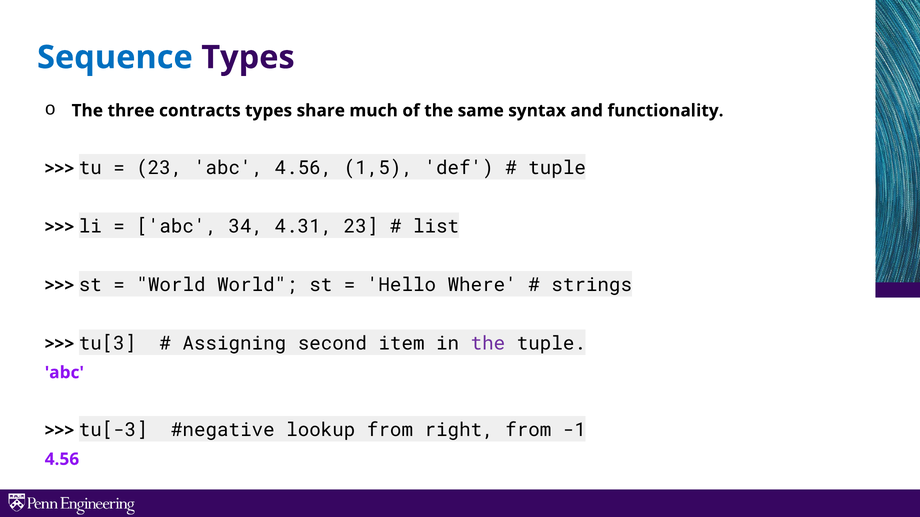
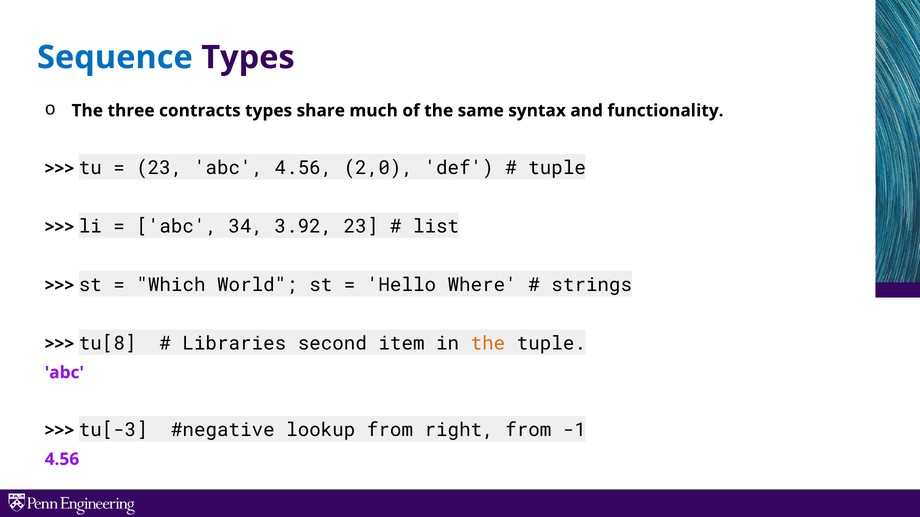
1,5: 1,5 -> 2,0 (378, 168)
4.31: 4.31 -> 3.92 (303, 227)
World: World -> Which (171, 285)
tu[3: tu[3 -> tu[8 (108, 344)
Assigning: Assigning -> Libraries (234, 344)
the colour: purple -> orange (488, 344)
